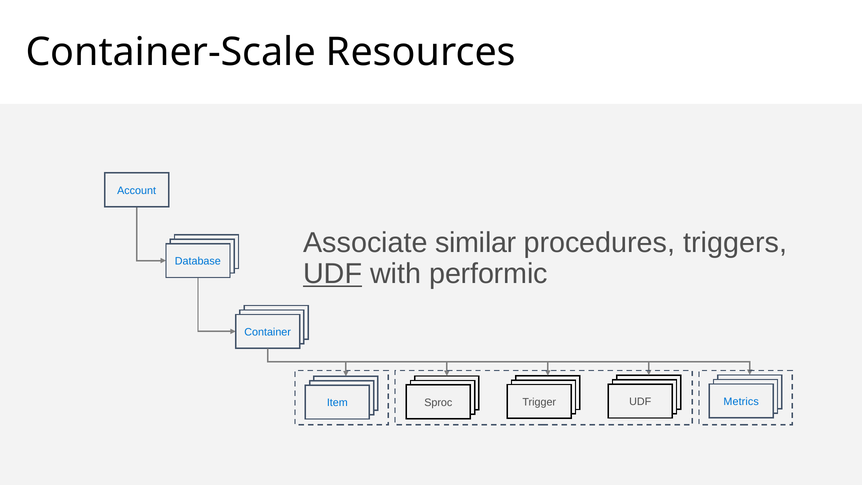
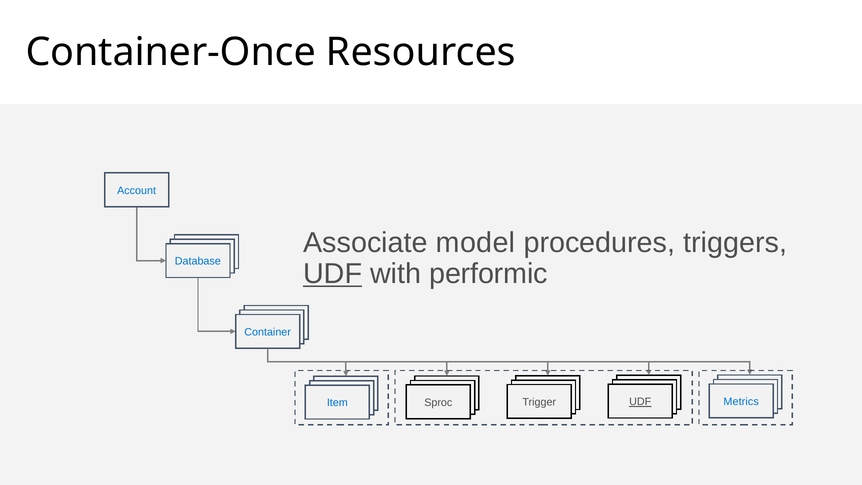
Container-Scale: Container-Scale -> Container-Once (171, 52)
similar: similar -> model (476, 243)
UDF underline: none -> present (640, 402)
